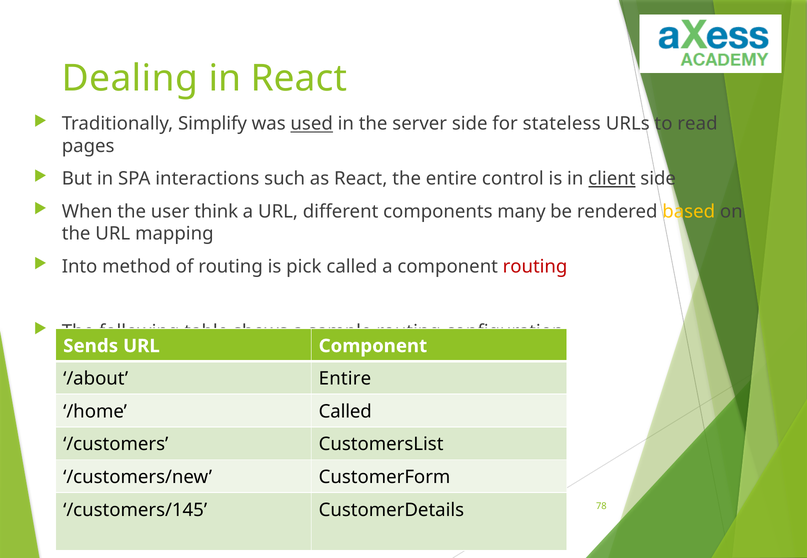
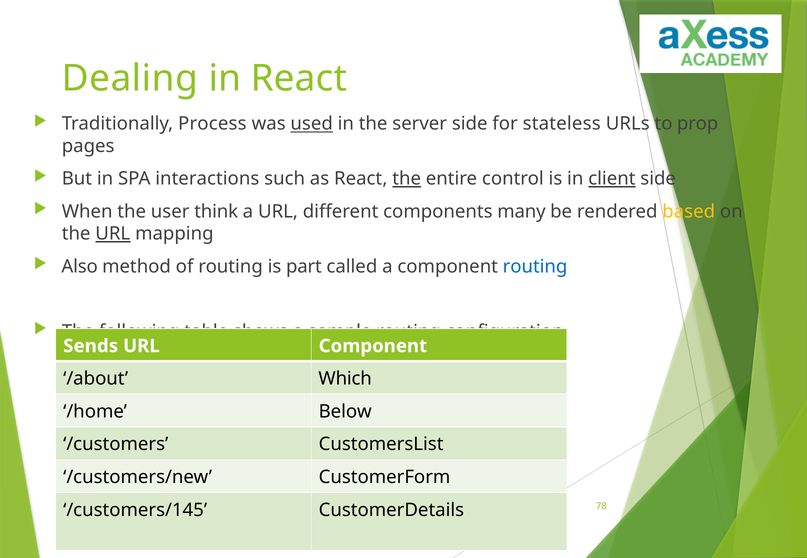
Simplify: Simplify -> Process (212, 124)
read: read -> prop (698, 124)
the underline: none -> present (407, 179)
URL underline: none -> present (113, 234)
Into: Into -> Also (80, 267)
pick: pick -> part (304, 267)
routing colour: red -> blue (535, 267)
/about Entire: Entire -> Which (345, 379)
/home Called: Called -> Below (345, 412)
